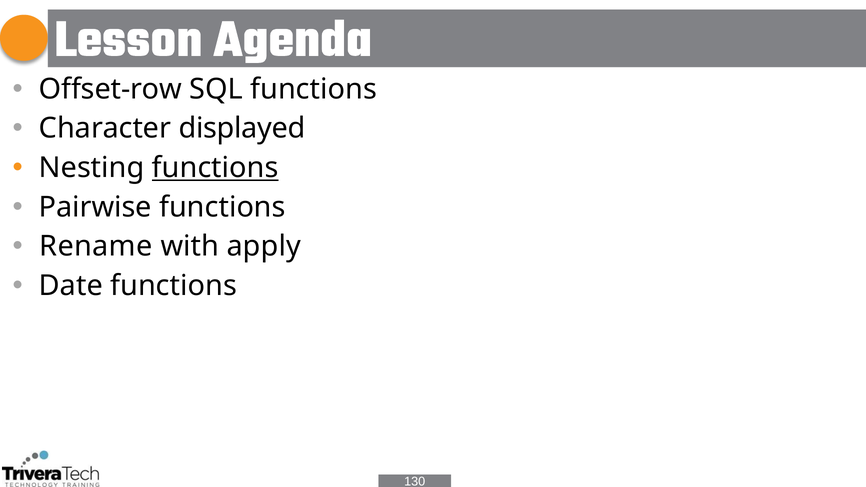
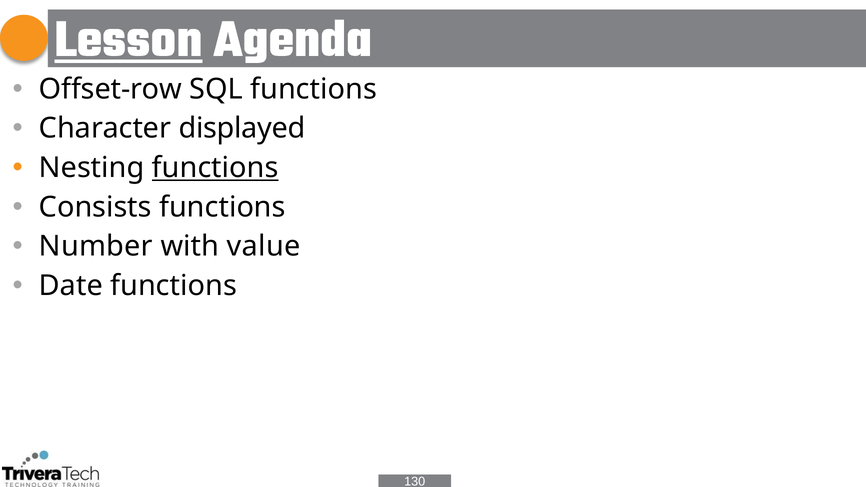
Lesson underline: none -> present (128, 38)
Pairwise: Pairwise -> Consists (95, 207)
Rename: Rename -> Number (96, 246)
apply: apply -> value (264, 246)
